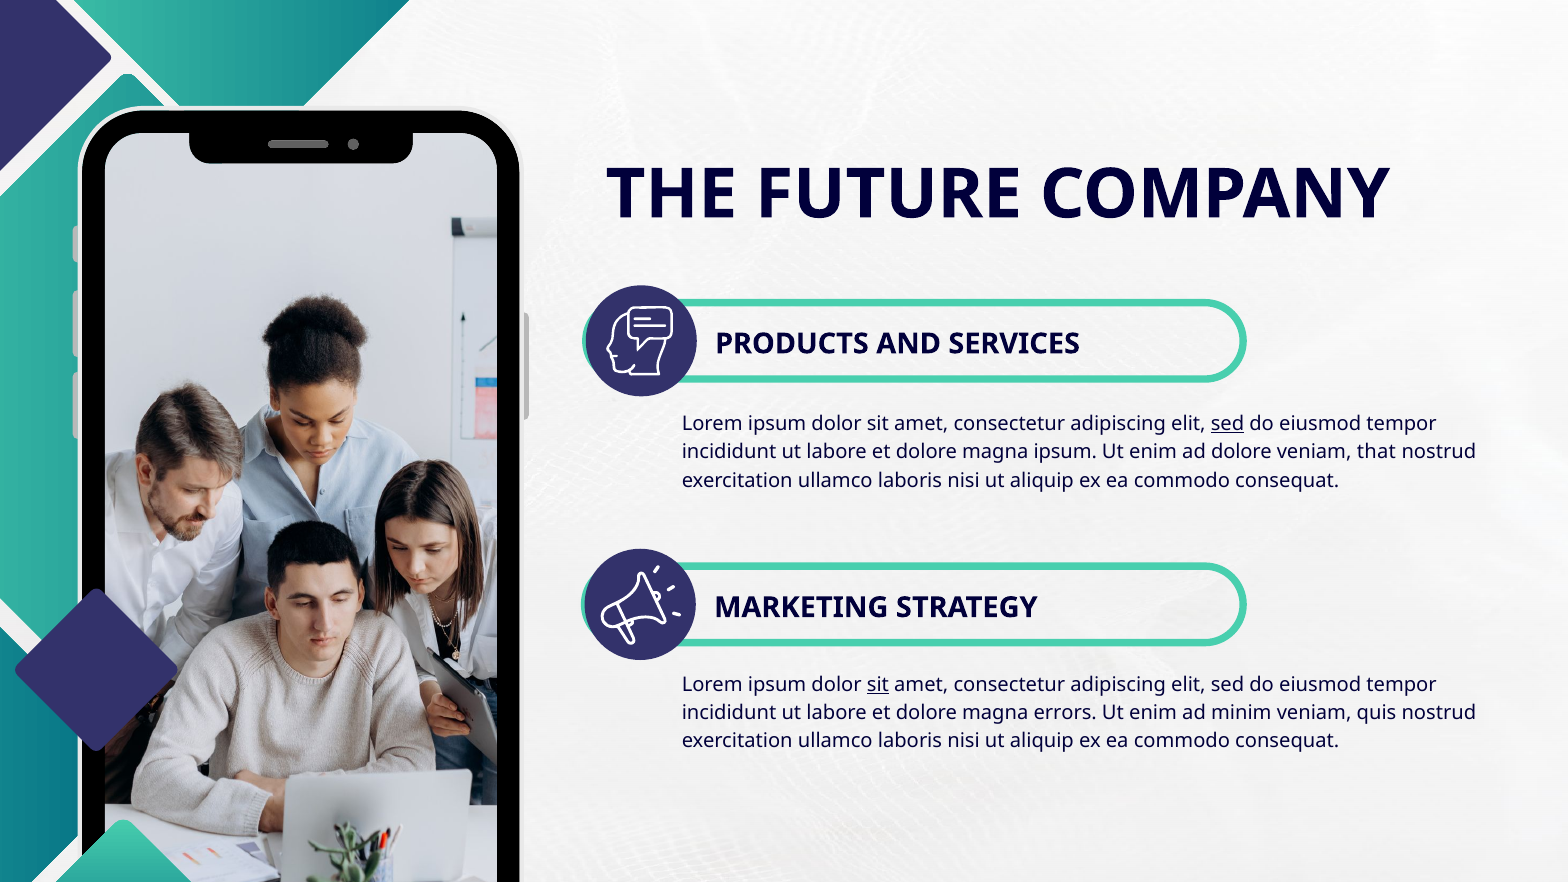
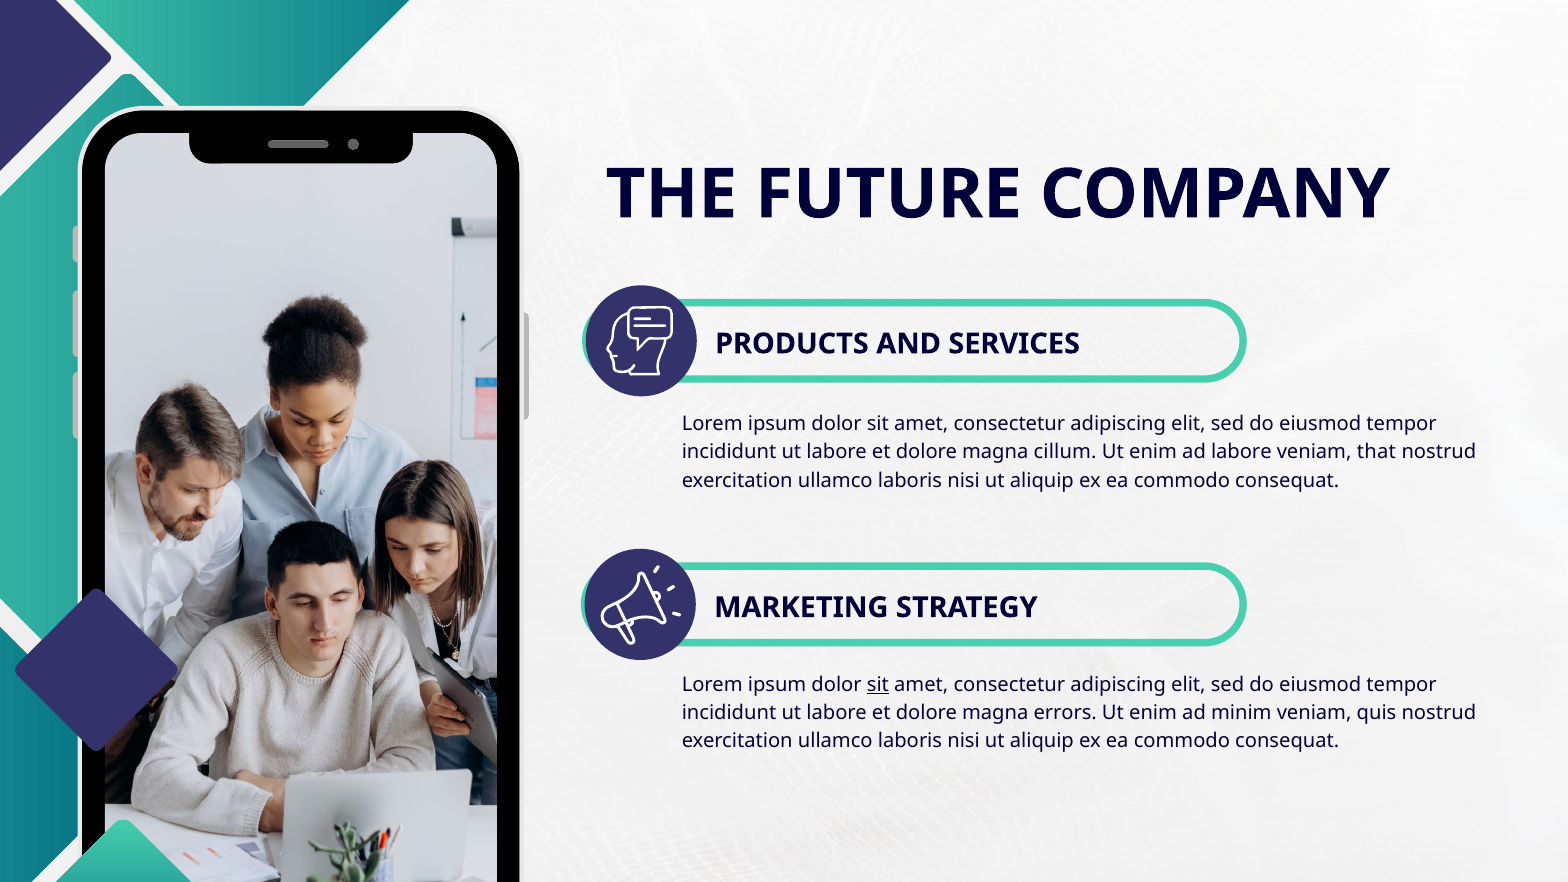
sed underline: present -> none (1227, 424)
magna ipsum: ipsum -> cillum (1065, 452)
ad dolore: dolore -> labore (1241, 452)
